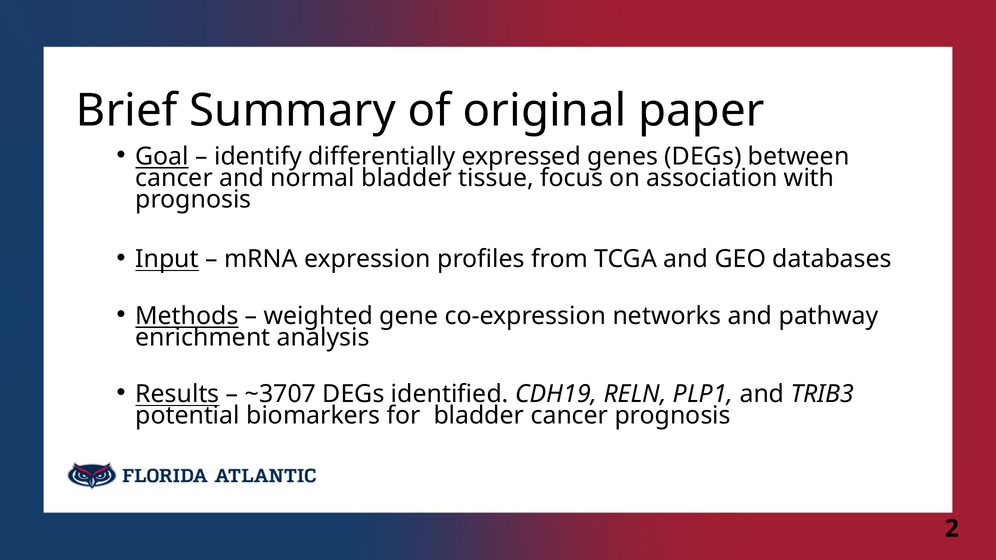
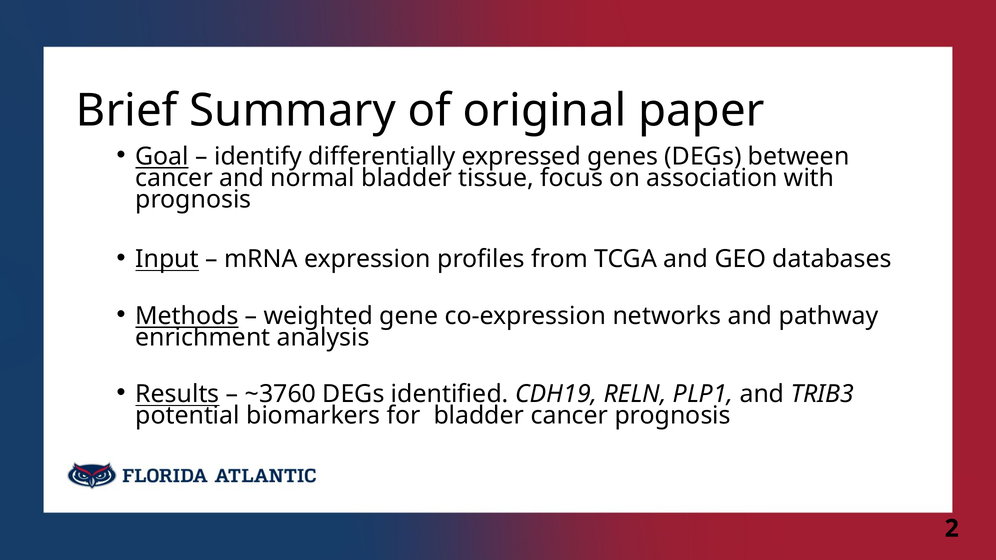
~3707: ~3707 -> ~3760 (280, 394)
